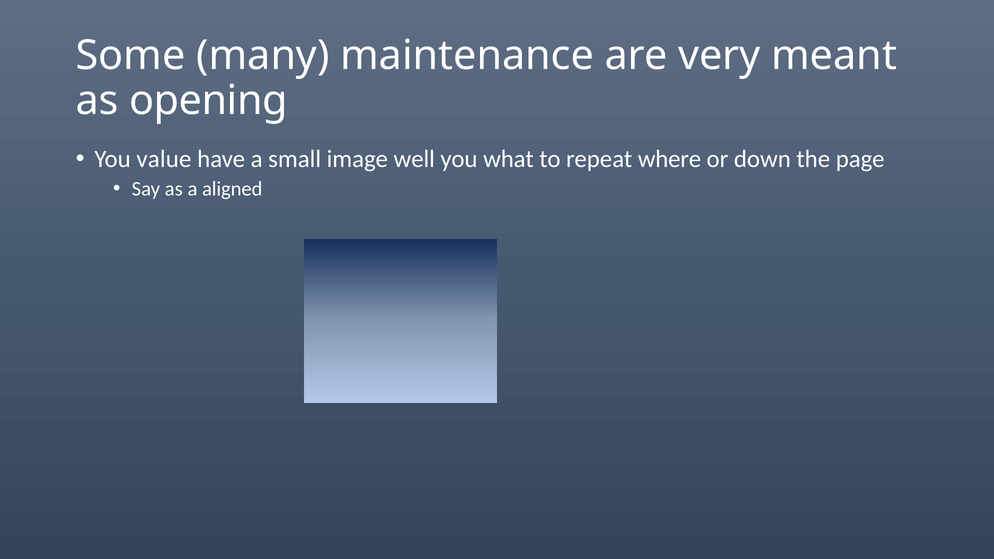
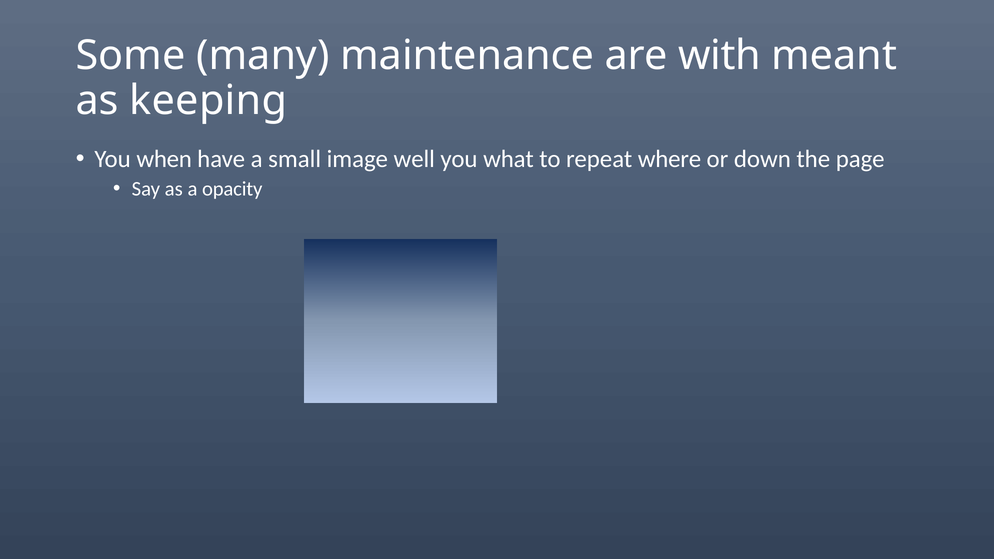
very: very -> with (720, 56)
opening: opening -> keeping (208, 101)
value: value -> when (164, 159)
aligned: aligned -> opacity (232, 189)
